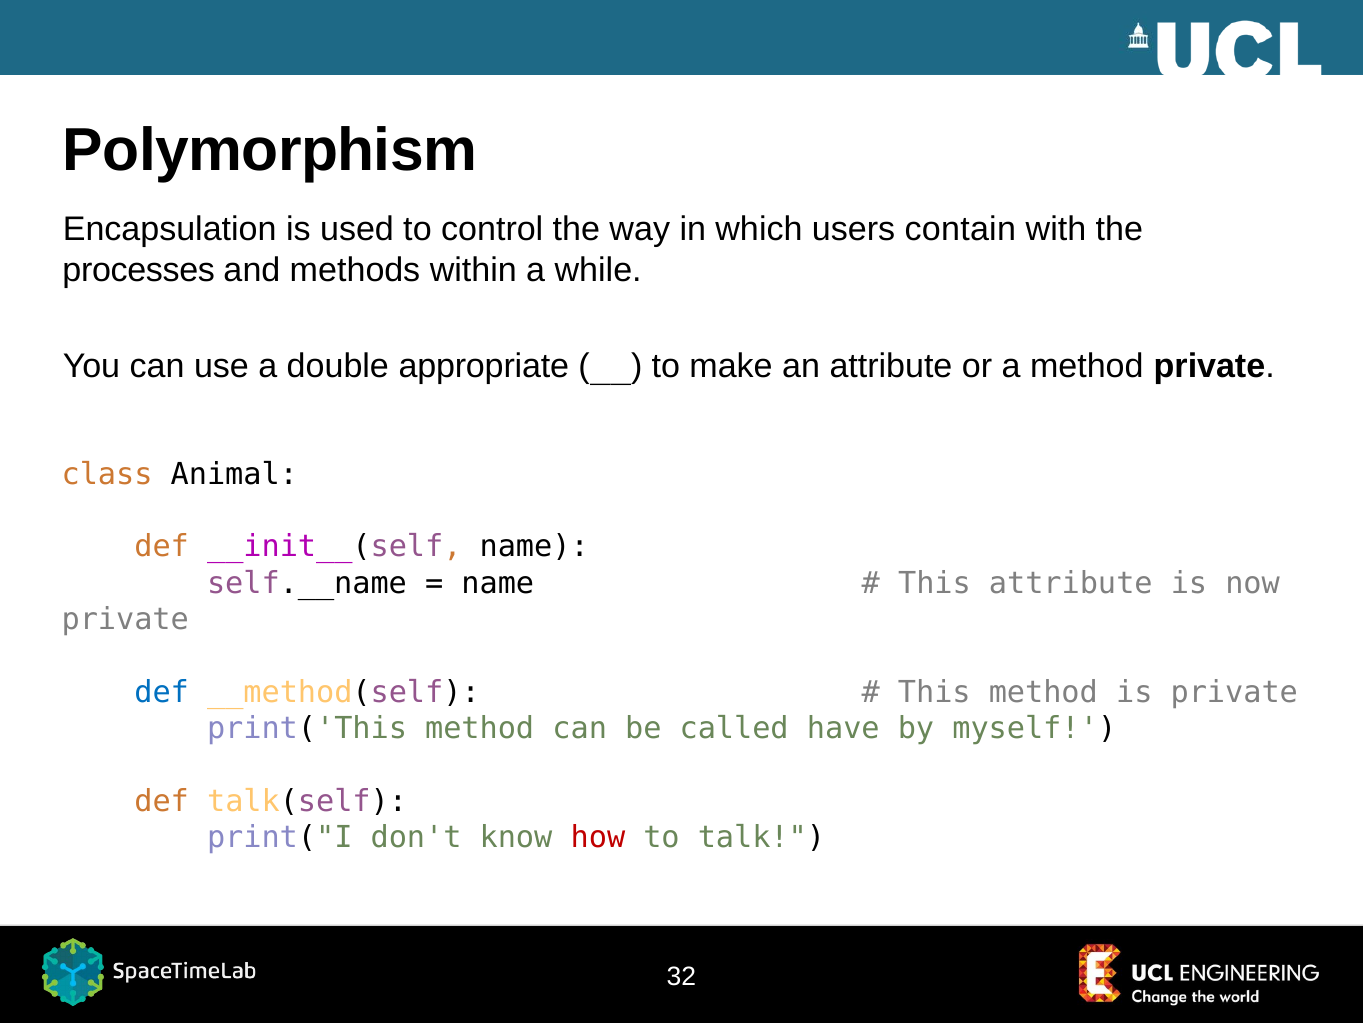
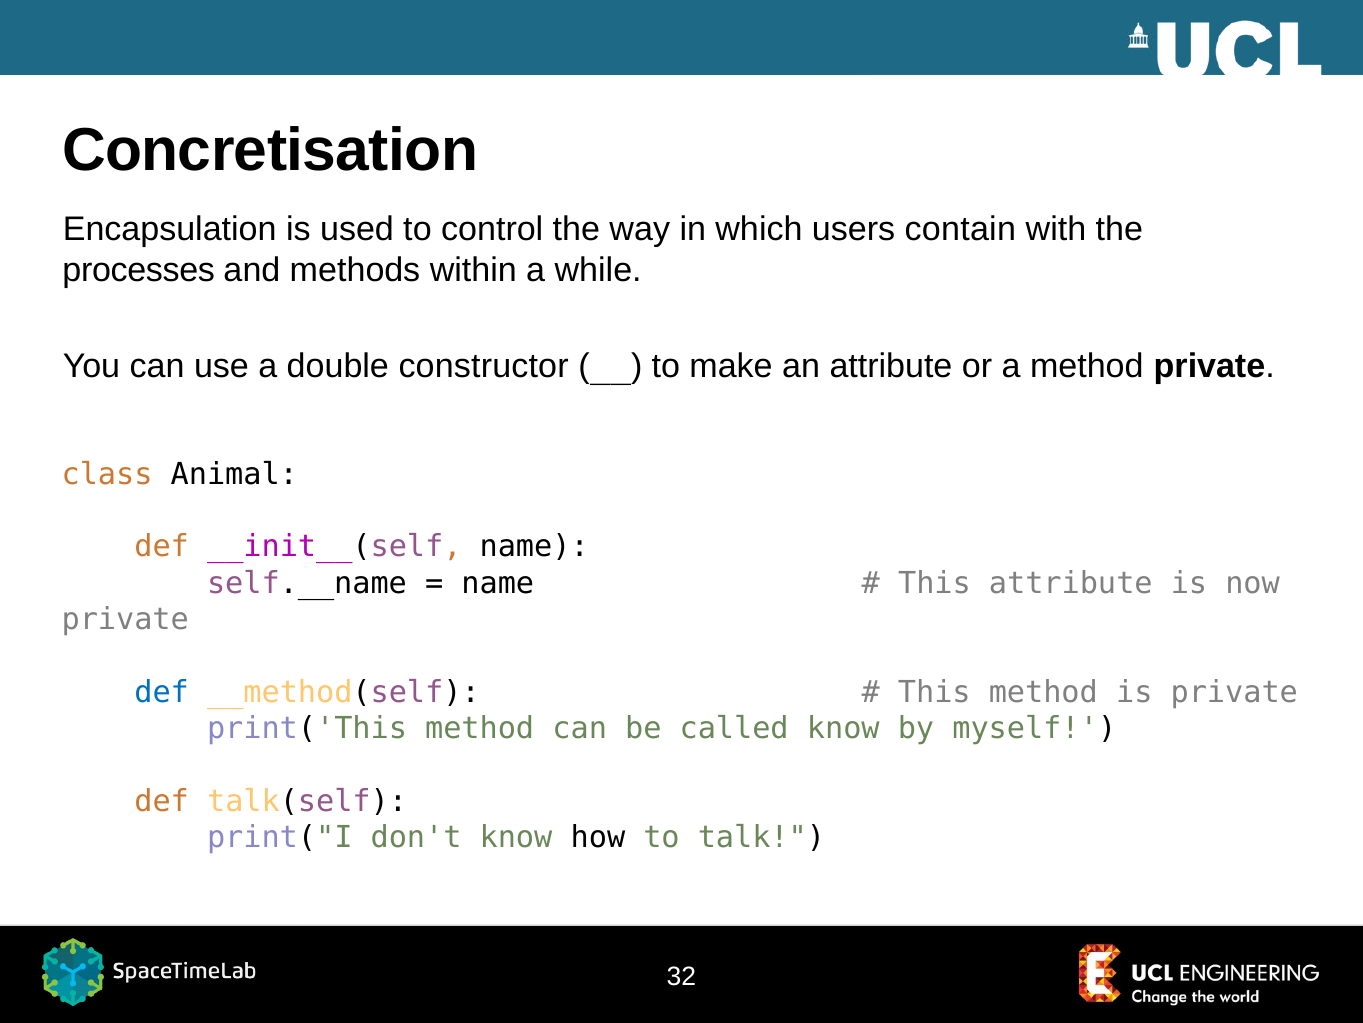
Polymorphism: Polymorphism -> Concretisation (270, 151)
appropriate: appropriate -> constructor (484, 366)
called have: have -> know (843, 728)
how colour: red -> black (598, 837)
